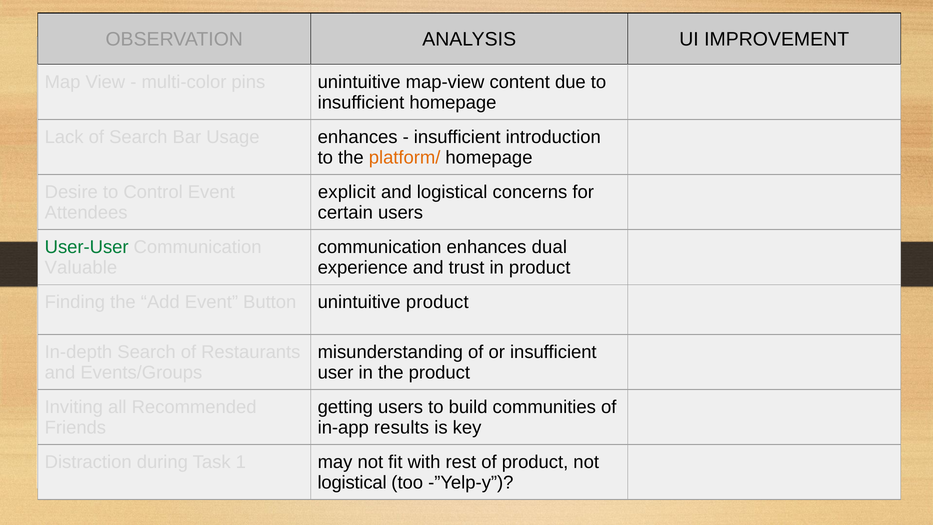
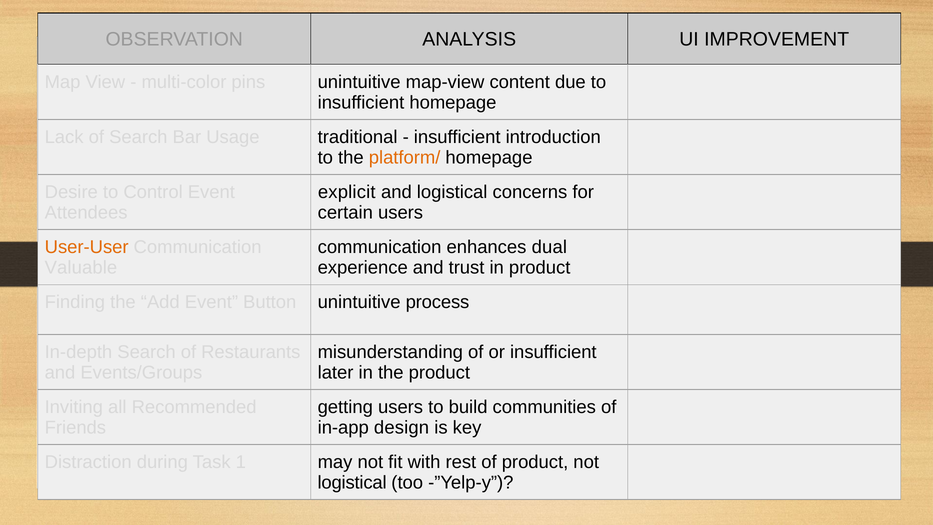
Usage enhances: enhances -> traditional (358, 137)
User-User colour: green -> orange (87, 247)
unintuitive product: product -> process (437, 302)
user: user -> later (336, 372)
results: results -> design (402, 427)
